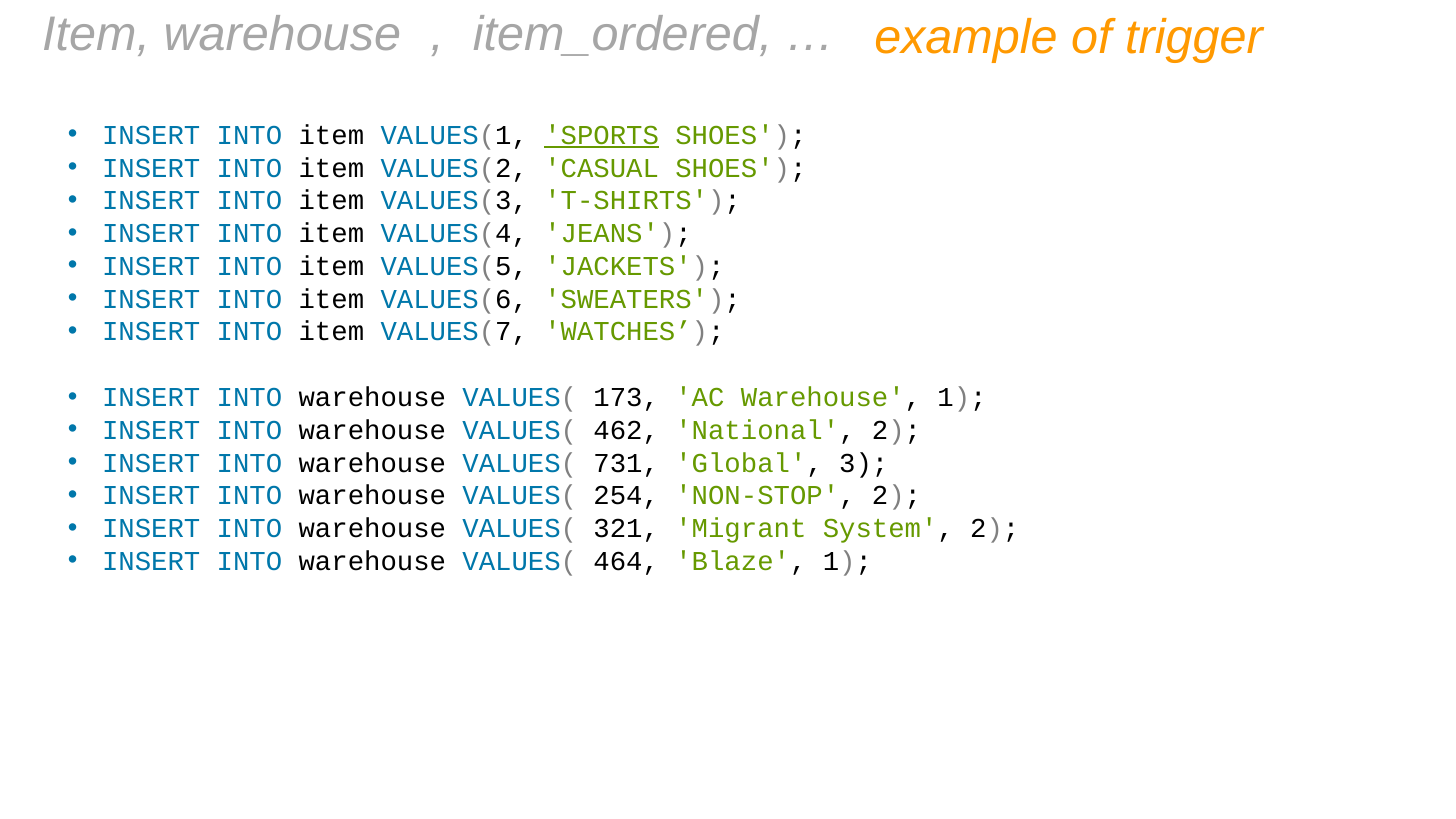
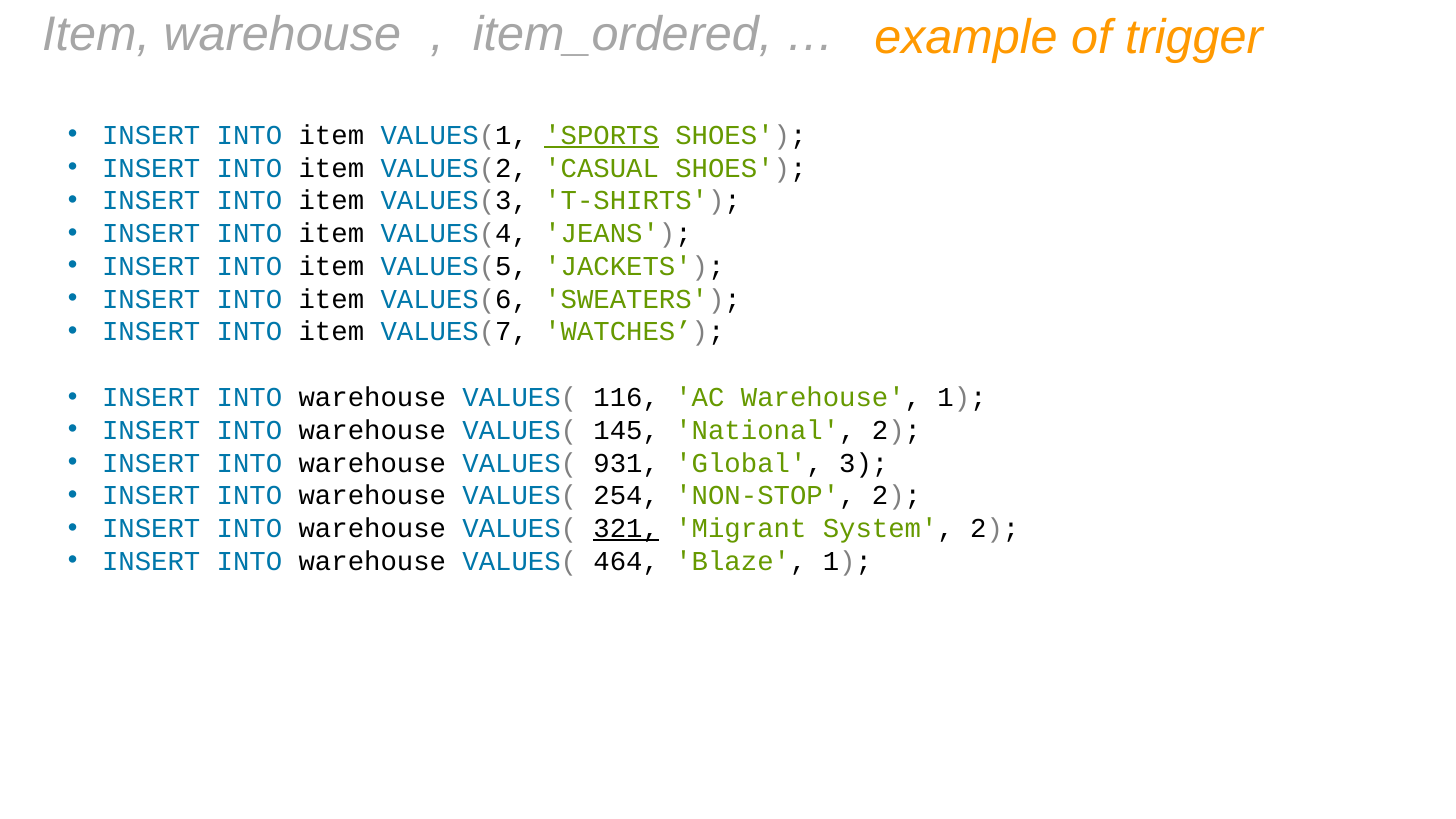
173: 173 -> 116 (626, 397)
462: 462 -> 145 (626, 430)
731: 731 -> 931 (626, 463)
321 underline: none -> present (626, 529)
